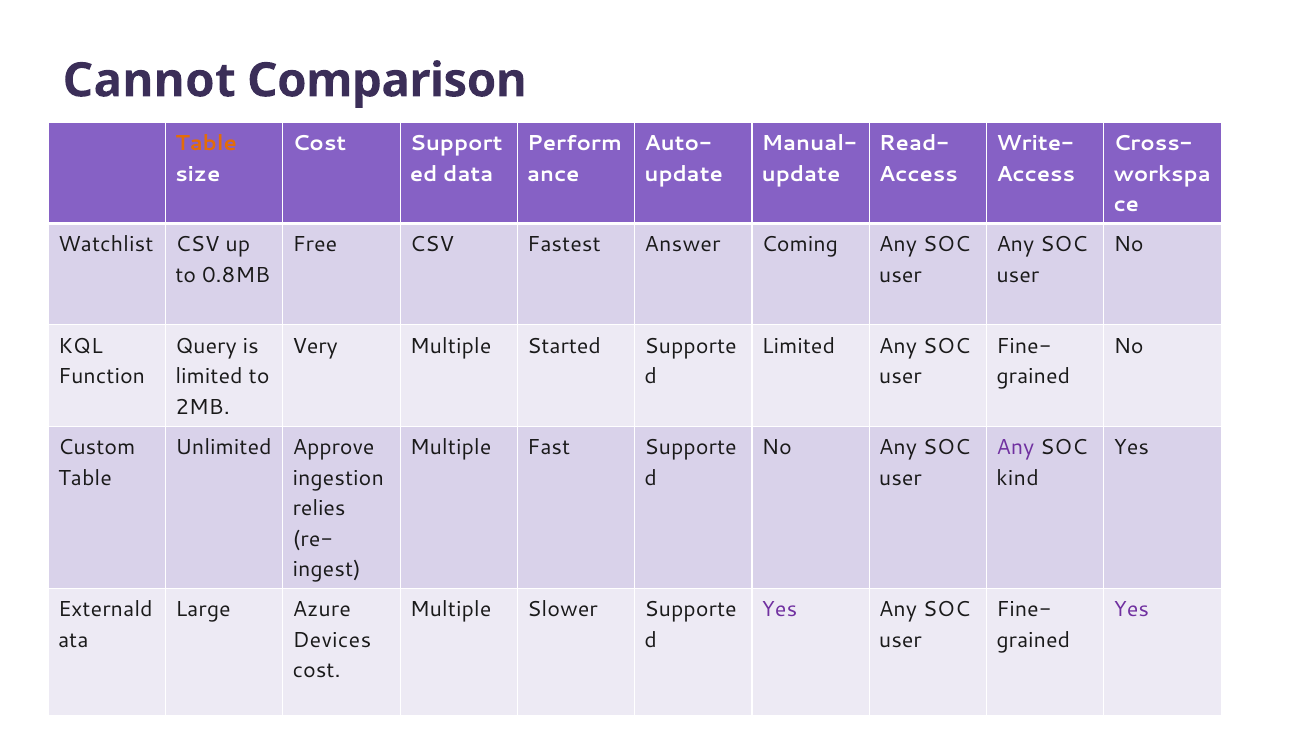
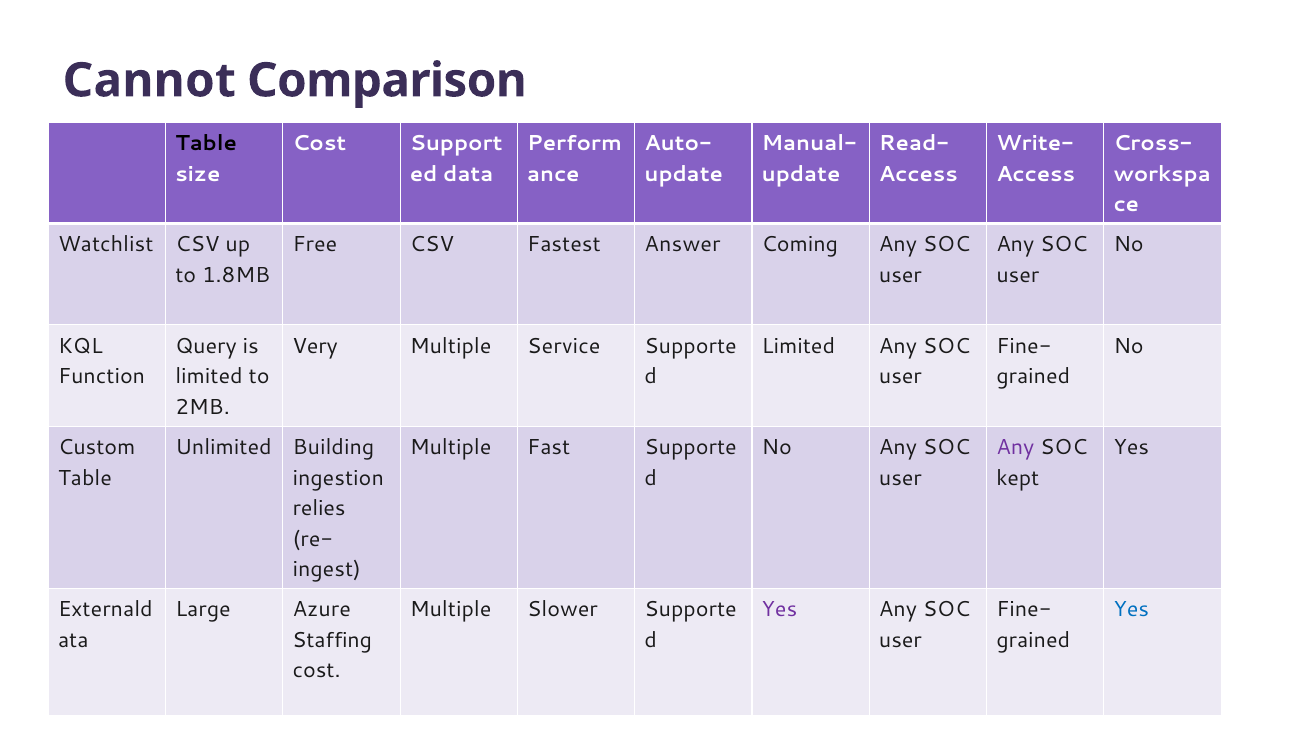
Table colour: orange -> black (206, 144)
0.8MB: 0.8MB -> 1.8MB (236, 275)
Started: Started -> Service (564, 346)
Approve: Approve -> Building (333, 447)
kind: kind -> kept (1018, 478)
Yes colour: purple -> blue (1131, 610)
Devices: Devices -> Staffing (332, 640)
